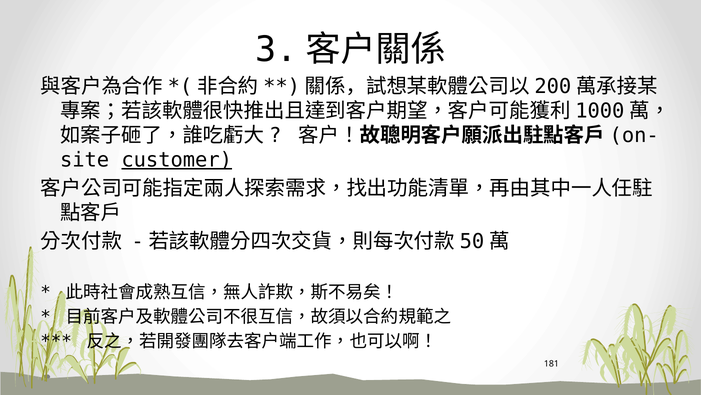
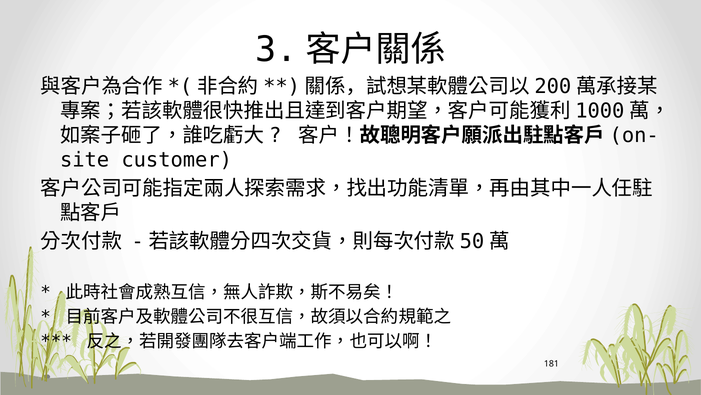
customer underline: present -> none (177, 160)
